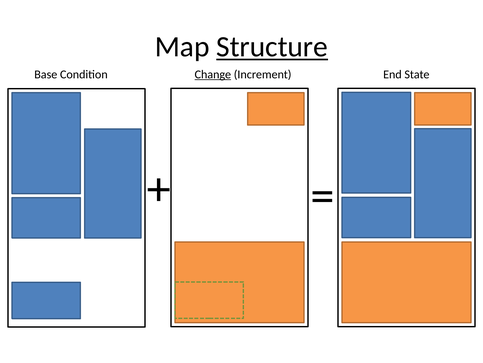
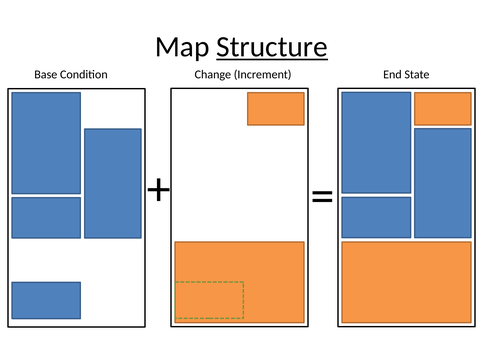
Change underline: present -> none (213, 74)
